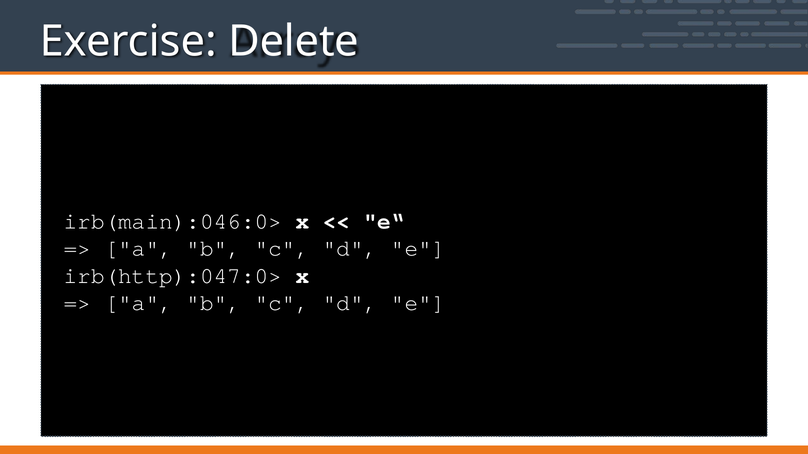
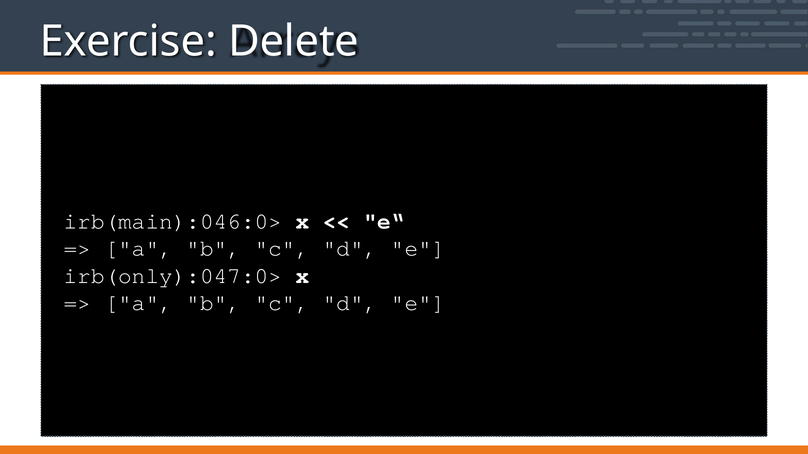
irb(http):047:0>: irb(http):047:0> -> irb(only):047:0> (173, 276)
